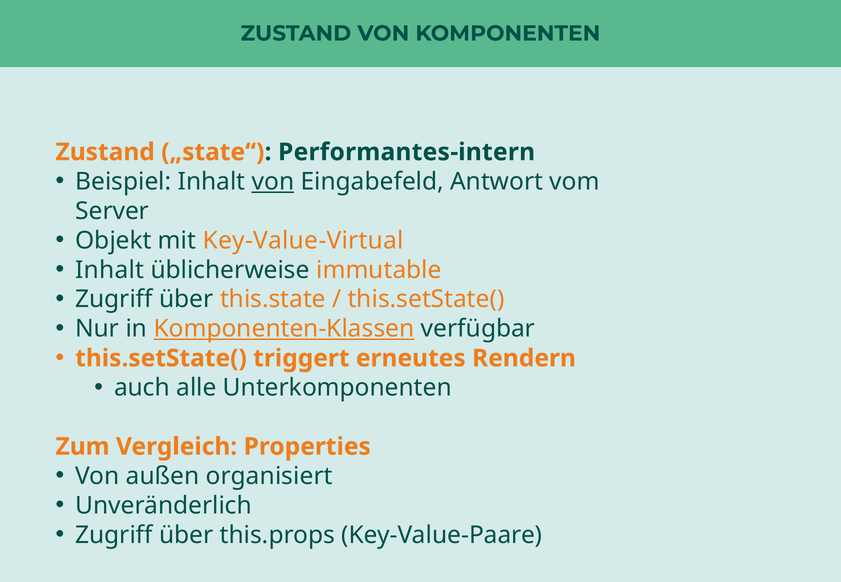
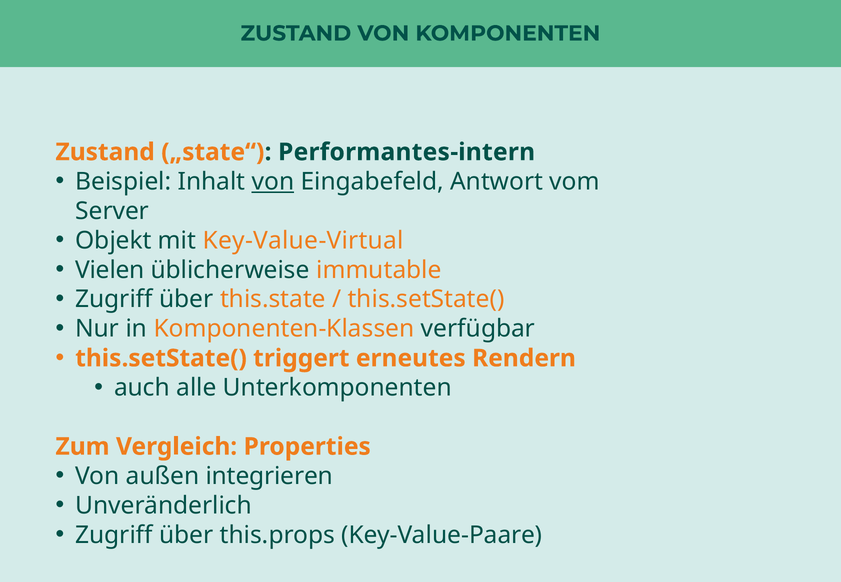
Inhalt: Inhalt -> Vielen (110, 270)
Komponenten-Klassen underline: present -> none (284, 329)
organisiert: organisiert -> integrieren (269, 476)
